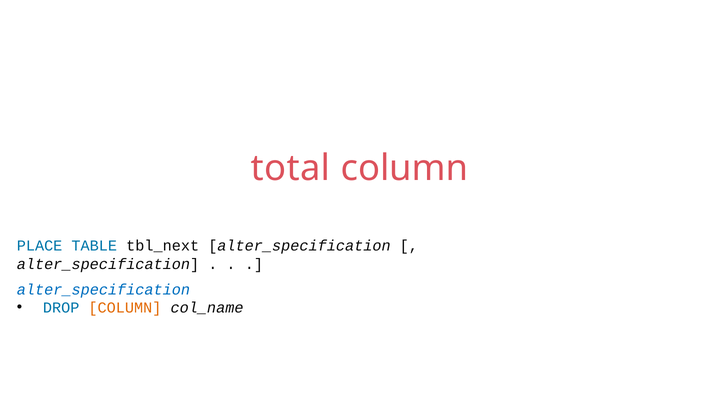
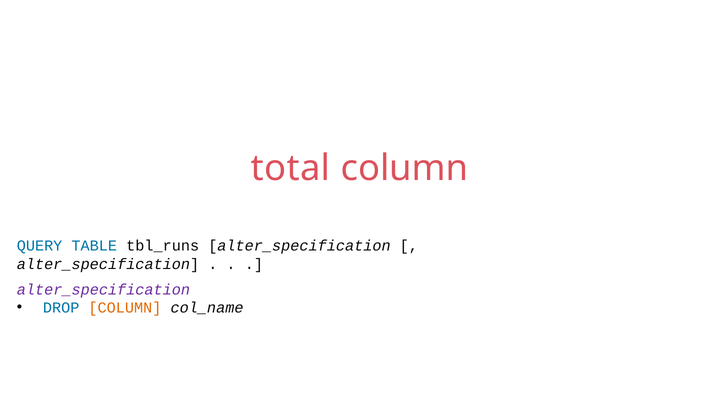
PLACE: PLACE -> QUERY (40, 245)
tbl_next: tbl_next -> tbl_runs (163, 245)
alter_specification colour: blue -> purple (103, 289)
